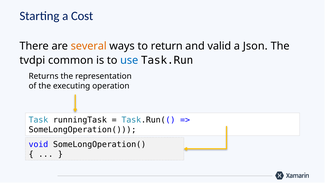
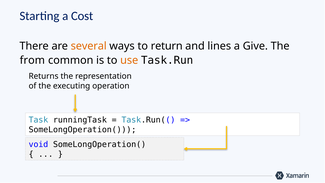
valid: valid -> lines (219, 46)
Json: Json -> Give (255, 46)
tvdpi: tvdpi -> from (32, 60)
use colour: blue -> orange (129, 60)
